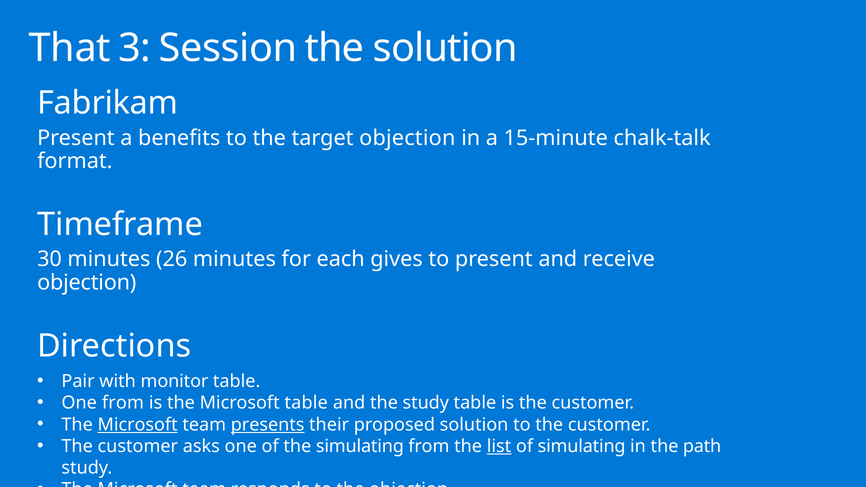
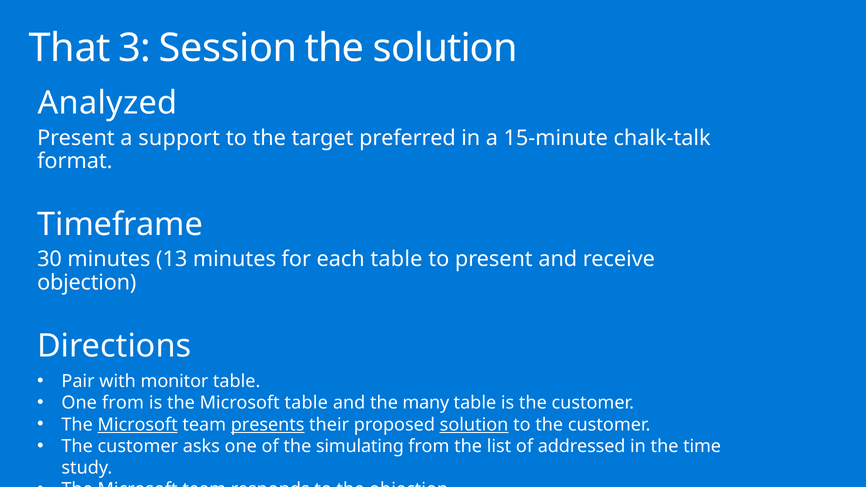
Fabrikam: Fabrikam -> Analyzed (107, 103)
benefits: benefits -> support (179, 138)
target objection: objection -> preferred (407, 138)
26: 26 -> 13 (172, 259)
each gives: gives -> table (396, 259)
the study: study -> many (426, 403)
solution underline: none -> present (474, 425)
list underline: present -> none (499, 446)
of simulating: simulating -> addressed (582, 446)
path: path -> time (702, 446)
